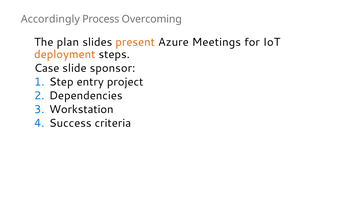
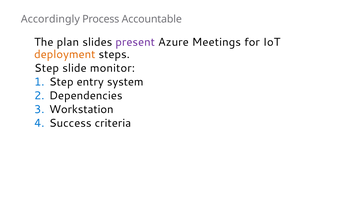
Overcoming: Overcoming -> Accountable (152, 19)
present colour: orange -> purple (135, 42)
Case: Case -> Step (47, 68)
sponsor: sponsor -> monitor (112, 68)
project: project -> system (125, 82)
